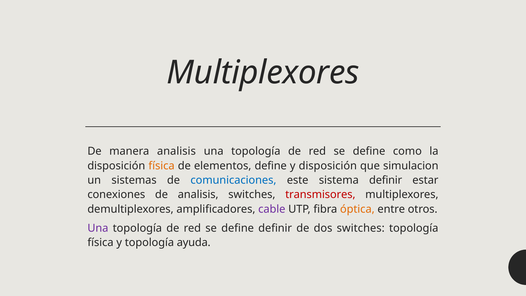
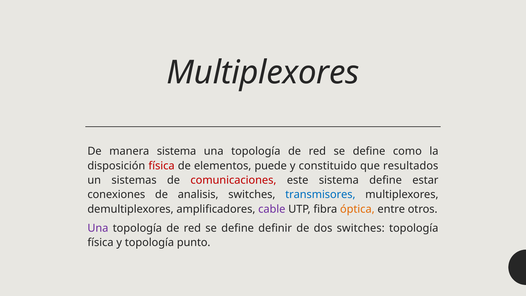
manera analisis: analisis -> sistema (177, 151)
física colour: orange -> red (162, 166)
elementos define: define -> puede (271, 166)
y disposición: disposición -> constituido (328, 166)
simulacion: simulacion -> resultados (411, 166)
comunicaciones colour: blue -> red (233, 180)
sistema definir: definir -> define (386, 180)
transmisores colour: red -> blue (320, 195)
ayuda: ayuda -> punto (194, 242)
